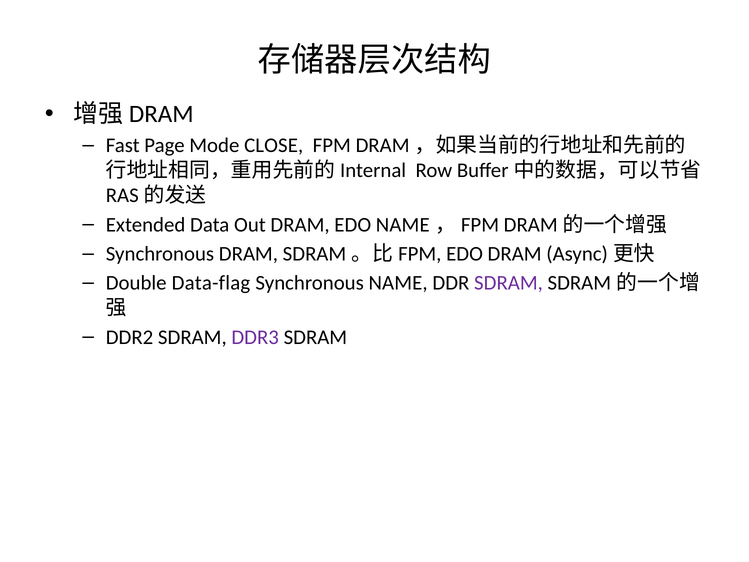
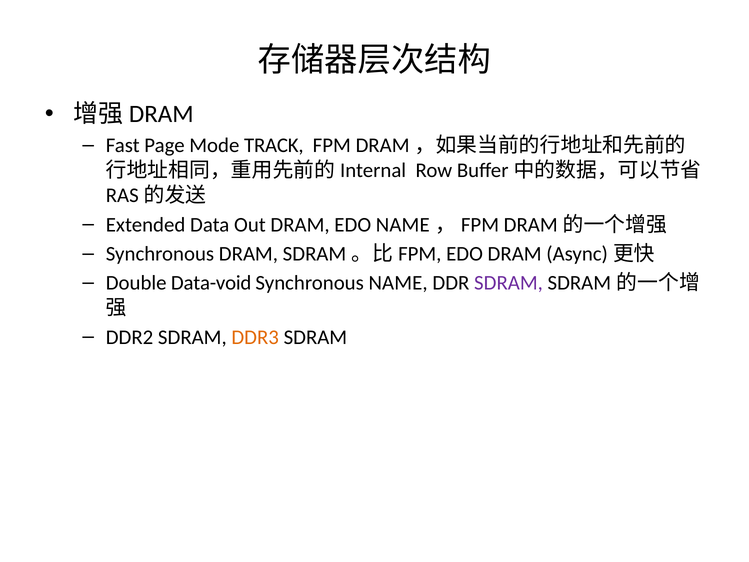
CLOSE: CLOSE -> TRACK (274, 145)
Data-flag: Data-flag -> Data-void (211, 283)
DDR3 colour: purple -> orange (255, 337)
